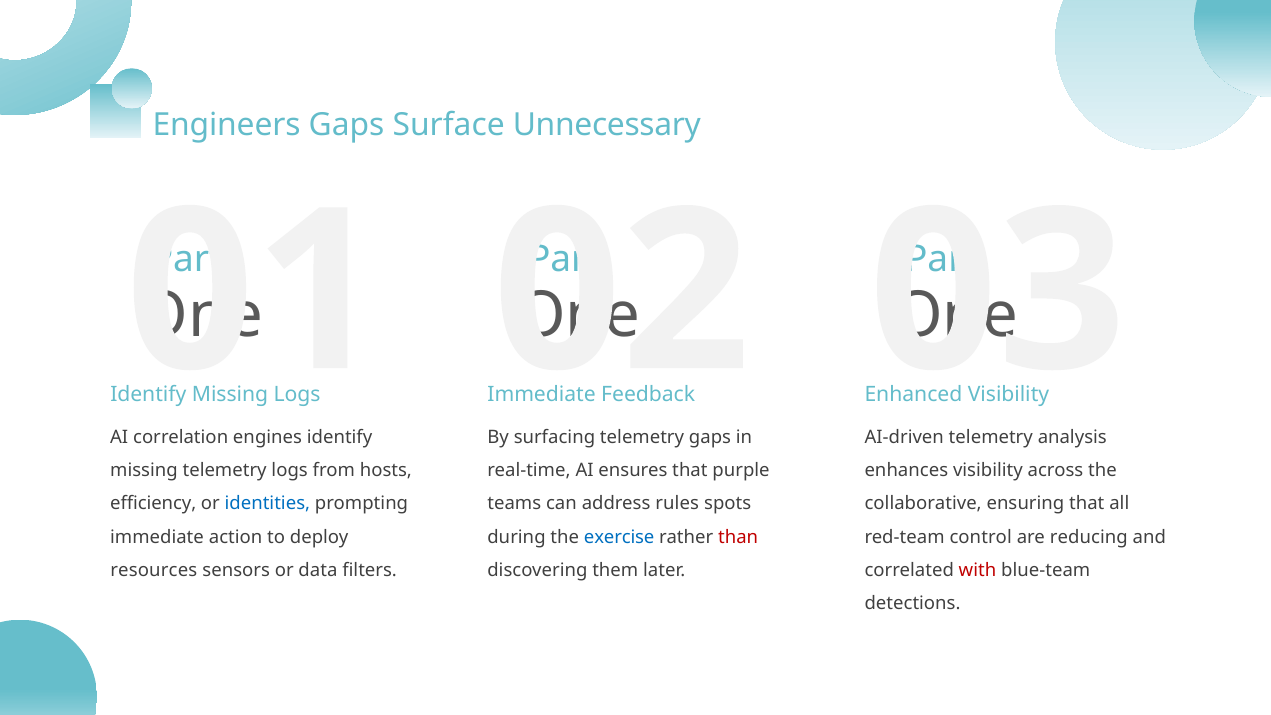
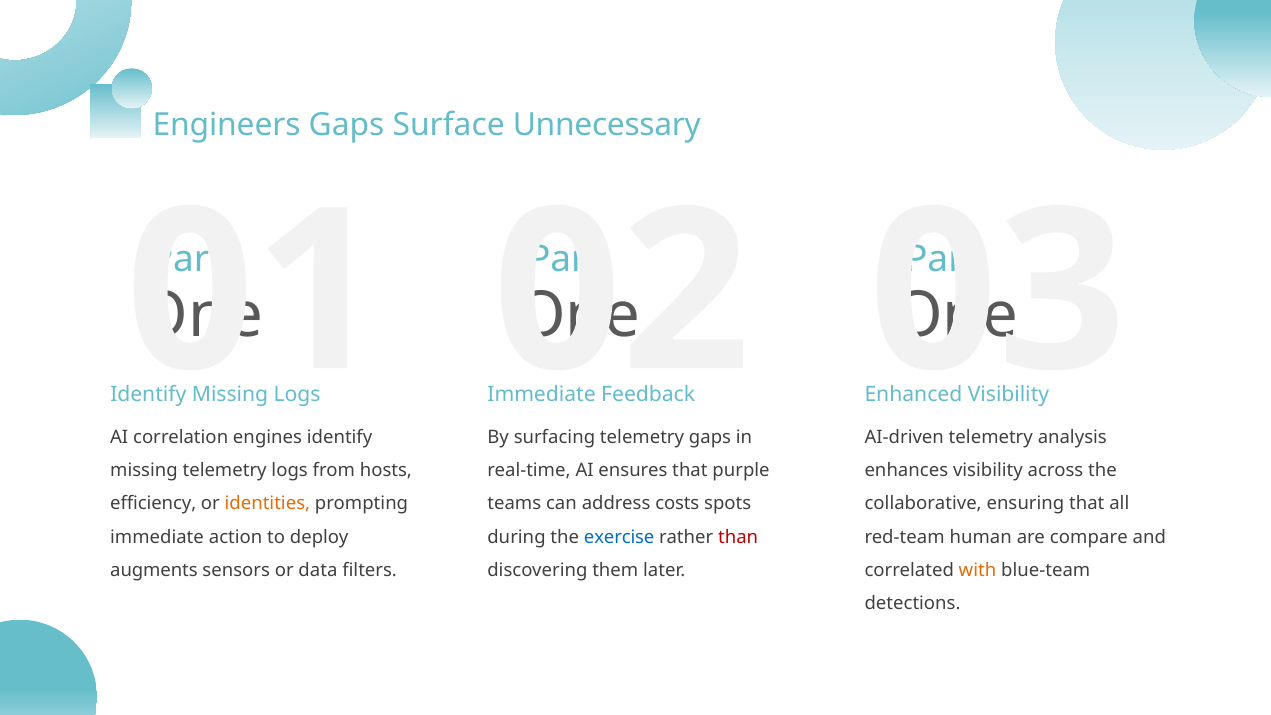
identities colour: blue -> orange (267, 504)
rules: rules -> costs (677, 504)
control: control -> human (981, 537)
reducing: reducing -> compare (1089, 537)
resources: resources -> augments (154, 570)
with colour: red -> orange (978, 570)
